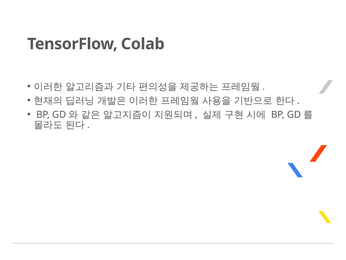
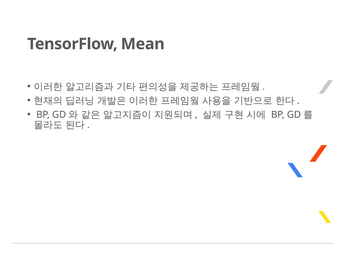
Colab: Colab -> Mean (143, 44)
